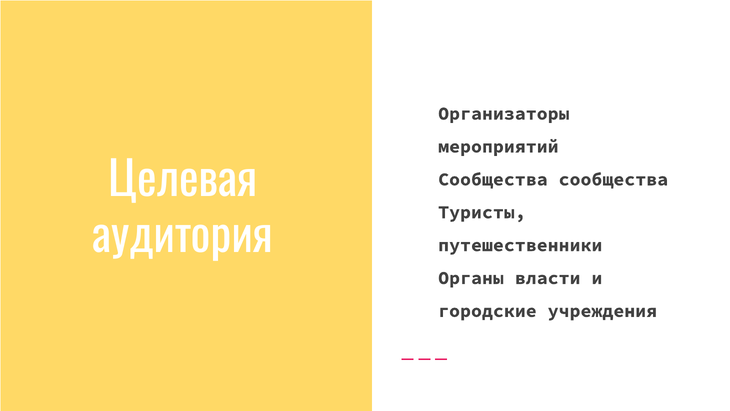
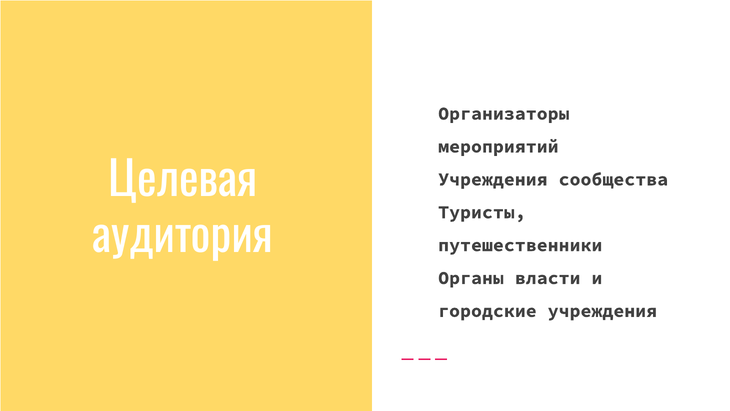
Сообщества: Сообщества -> Учреждения (493, 179)
